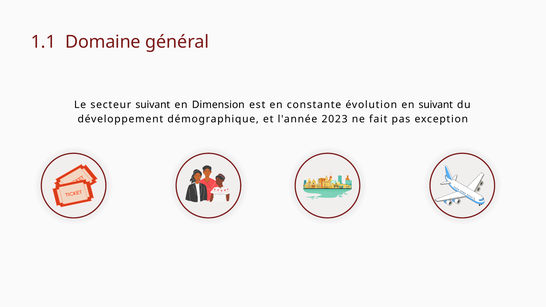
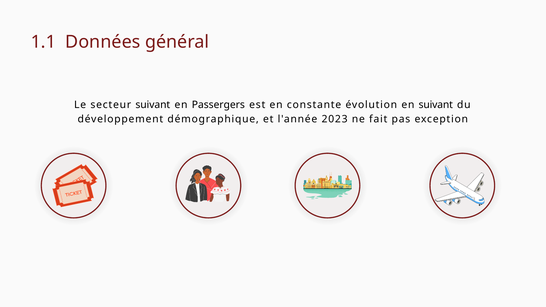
Domaine: Domaine -> Données (103, 42)
Dimension: Dimension -> Passergers (218, 105)
